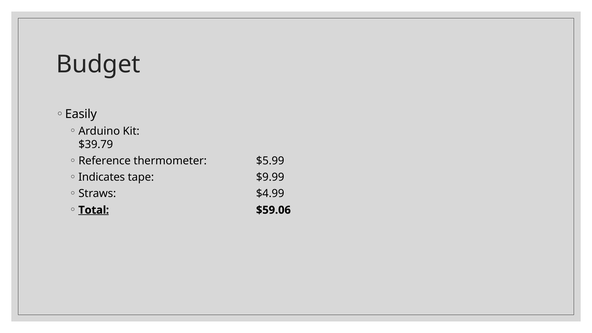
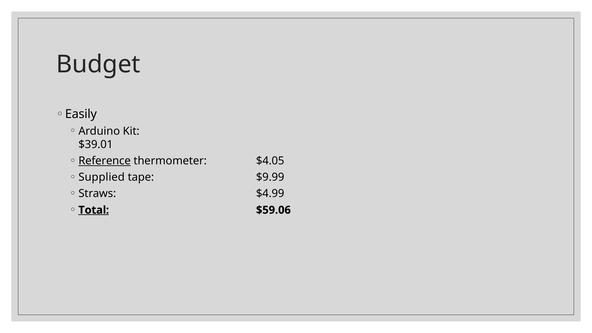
$39.79: $39.79 -> $39.01 (96, 144)
Reference underline: none -> present (105, 161)
$5.99: $5.99 -> $4.05 (270, 161)
Indicates: Indicates -> Supplied (102, 177)
